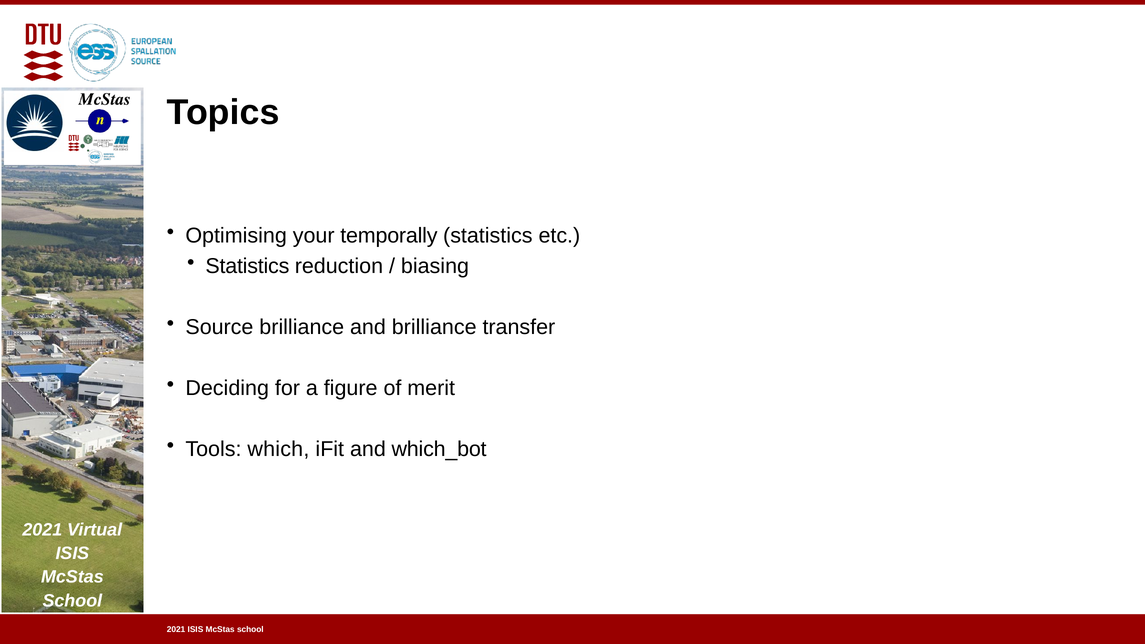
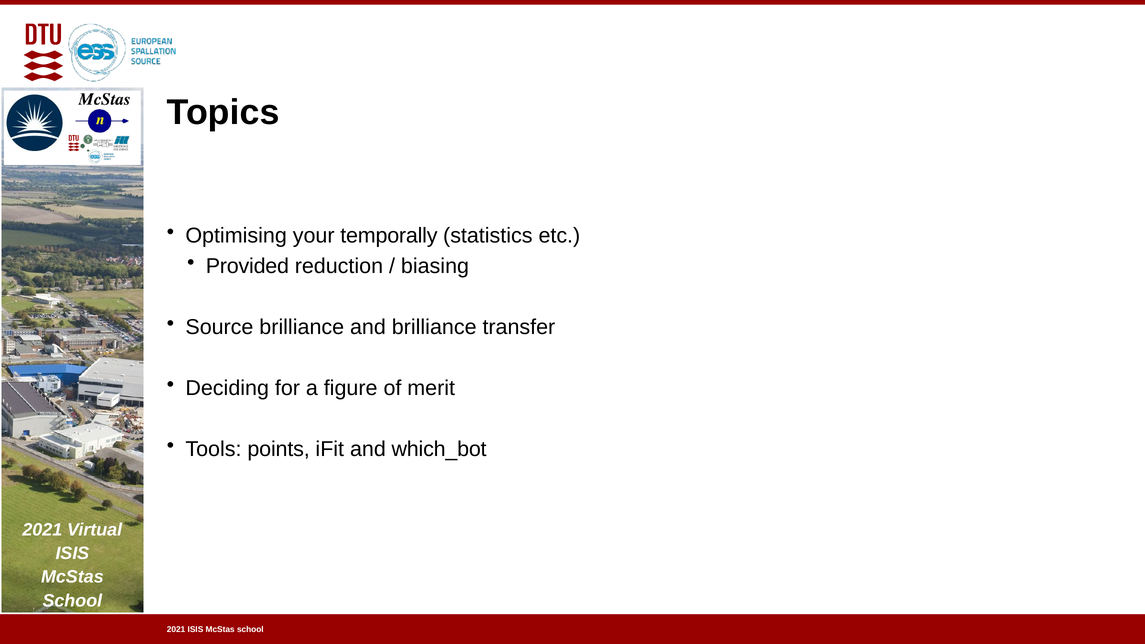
Statistics: Statistics -> Provided (247, 267)
which: which -> points (279, 450)
